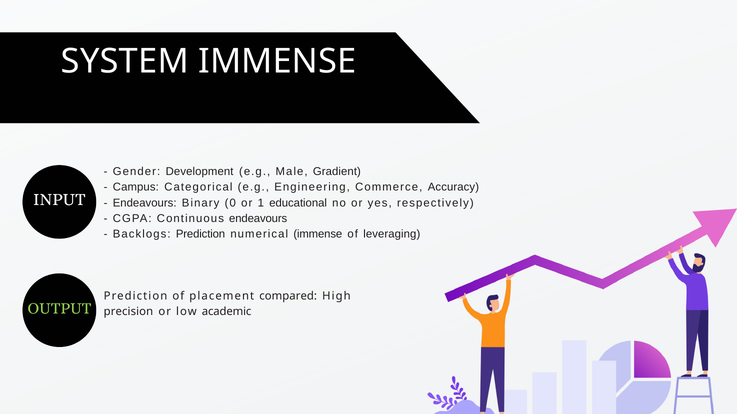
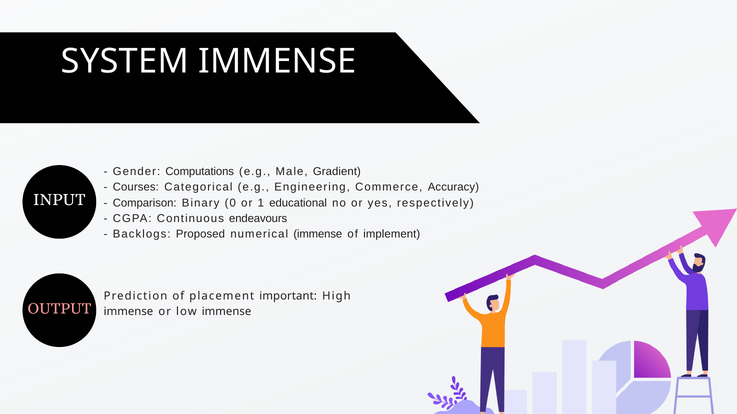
Development: Development -> Computations (200, 172)
Campus: Campus -> Courses (136, 187)
Endeavours: Endeavours -> Comparison (145, 203)
Backlogs Prediction: Prediction -> Proposed (200, 234)
leveraging: leveraging -> implement (392, 234)
compared: compared -> important (288, 296)
OUTPUT colour: light green -> pink (59, 309)
precision: precision -> immense (128, 312)
low academic: academic -> immense (227, 312)
